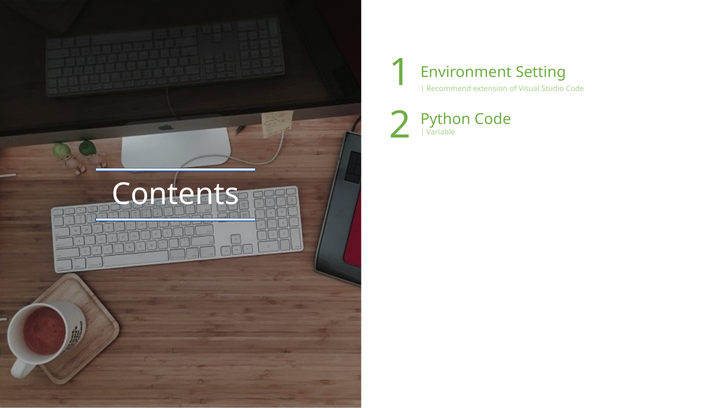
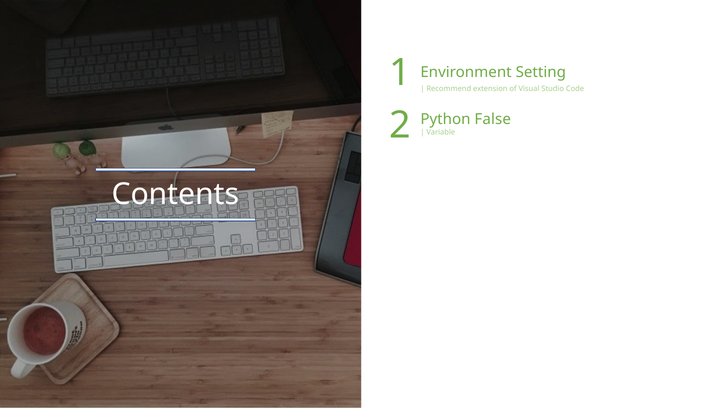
Python Code: Code -> False (493, 119)
